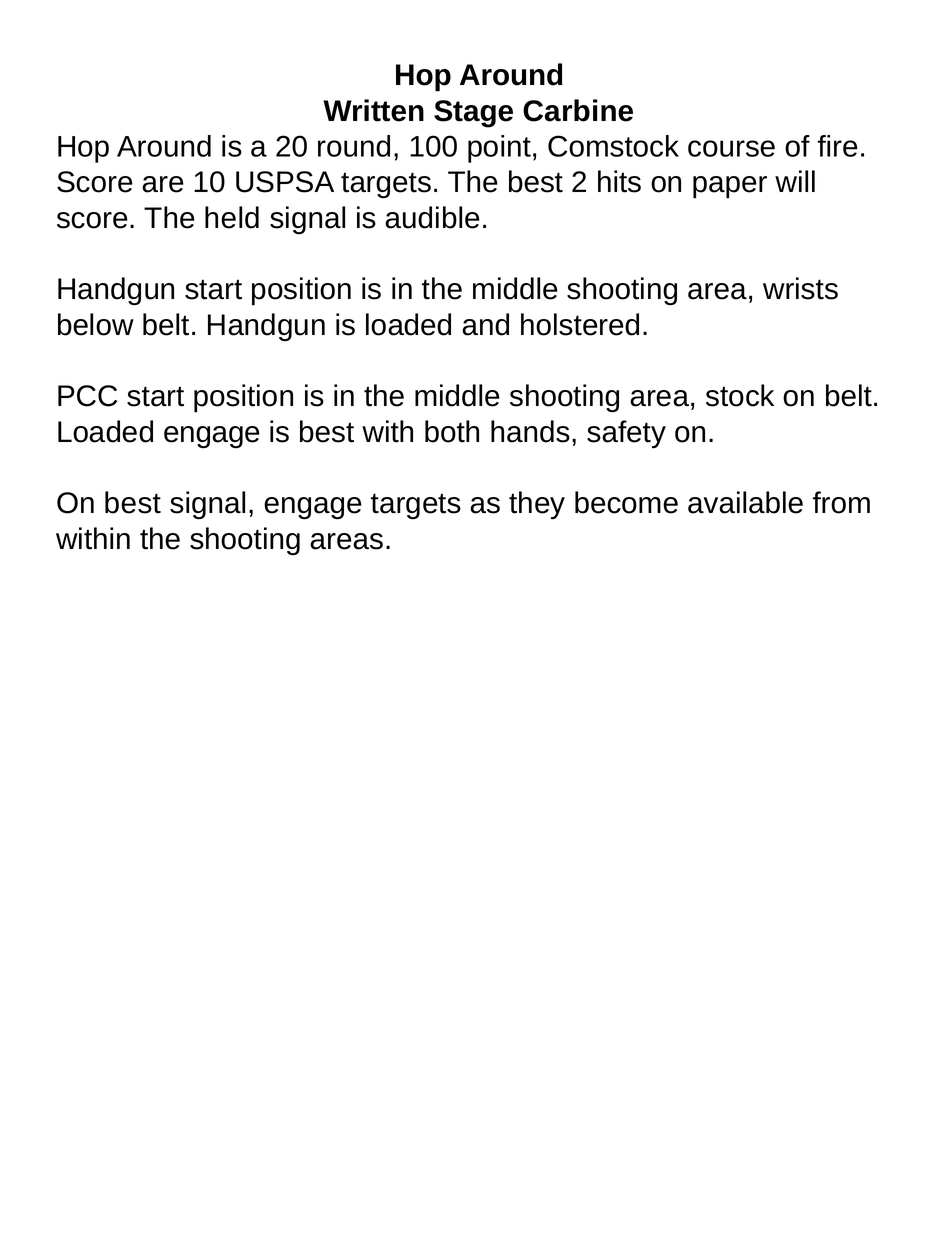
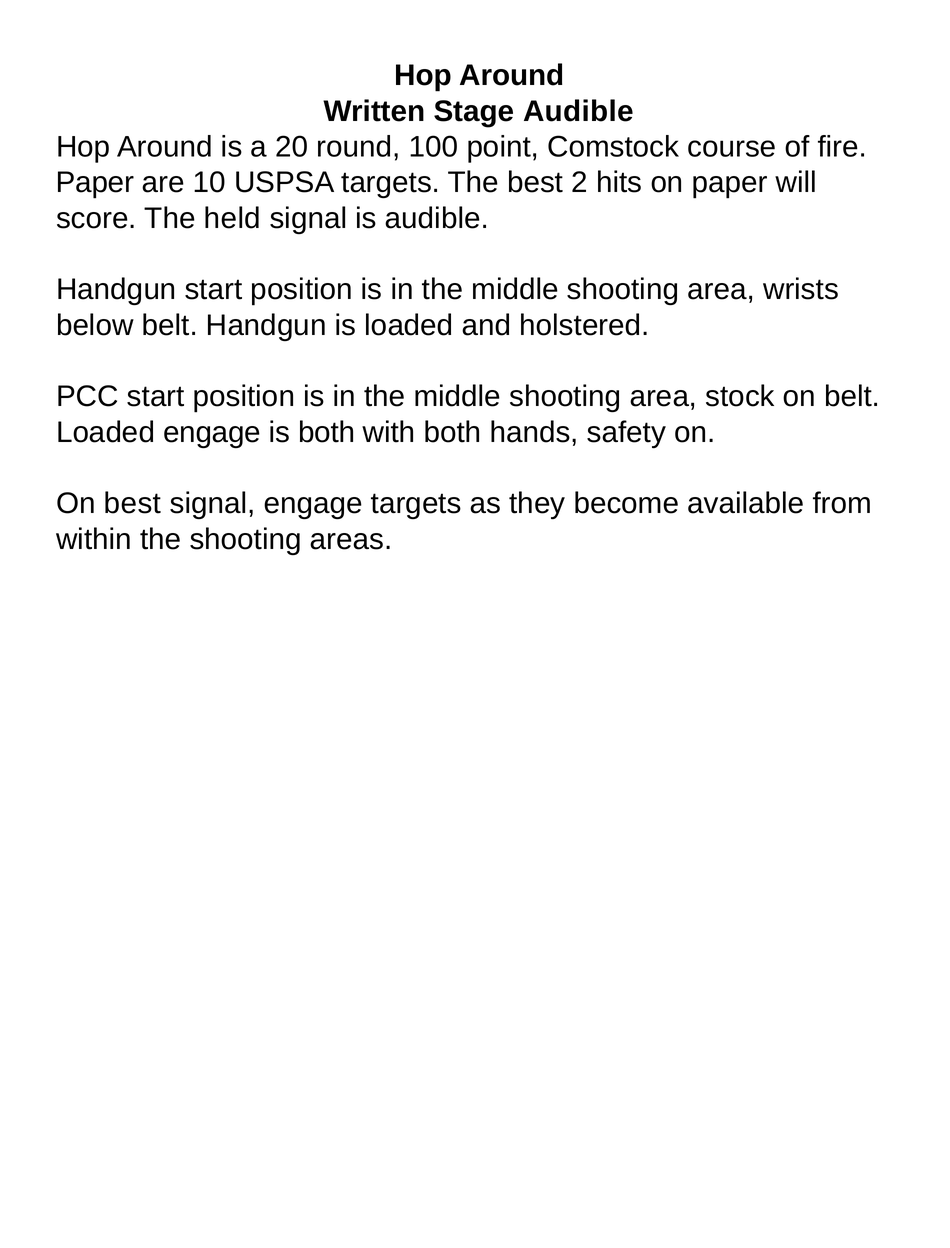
Stage Carbine: Carbine -> Audible (578, 111)
Score: Score -> Paper (95, 182)
is best: best -> both (327, 432)
